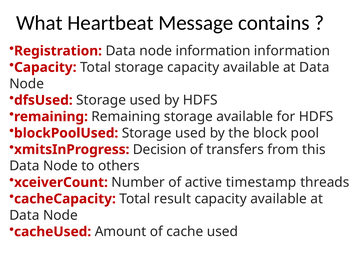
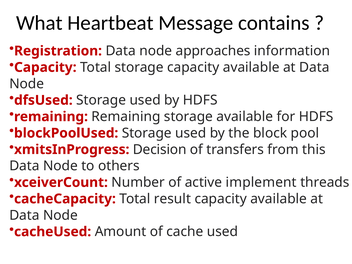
node information: information -> approaches (213, 51)
timestamp: timestamp -> implement (261, 182)
